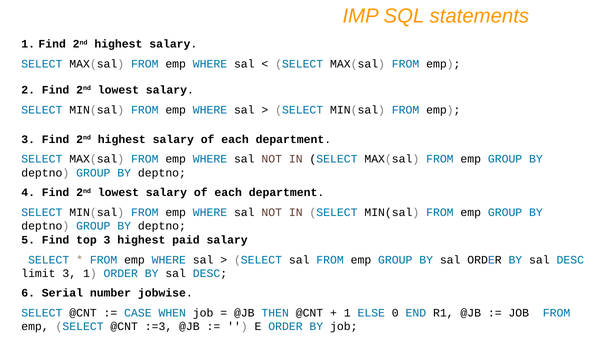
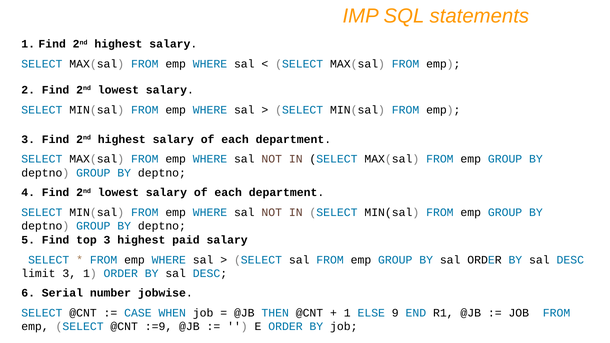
0: 0 -> 9 (395, 313)
:=3: :=3 -> :=9 (159, 327)
